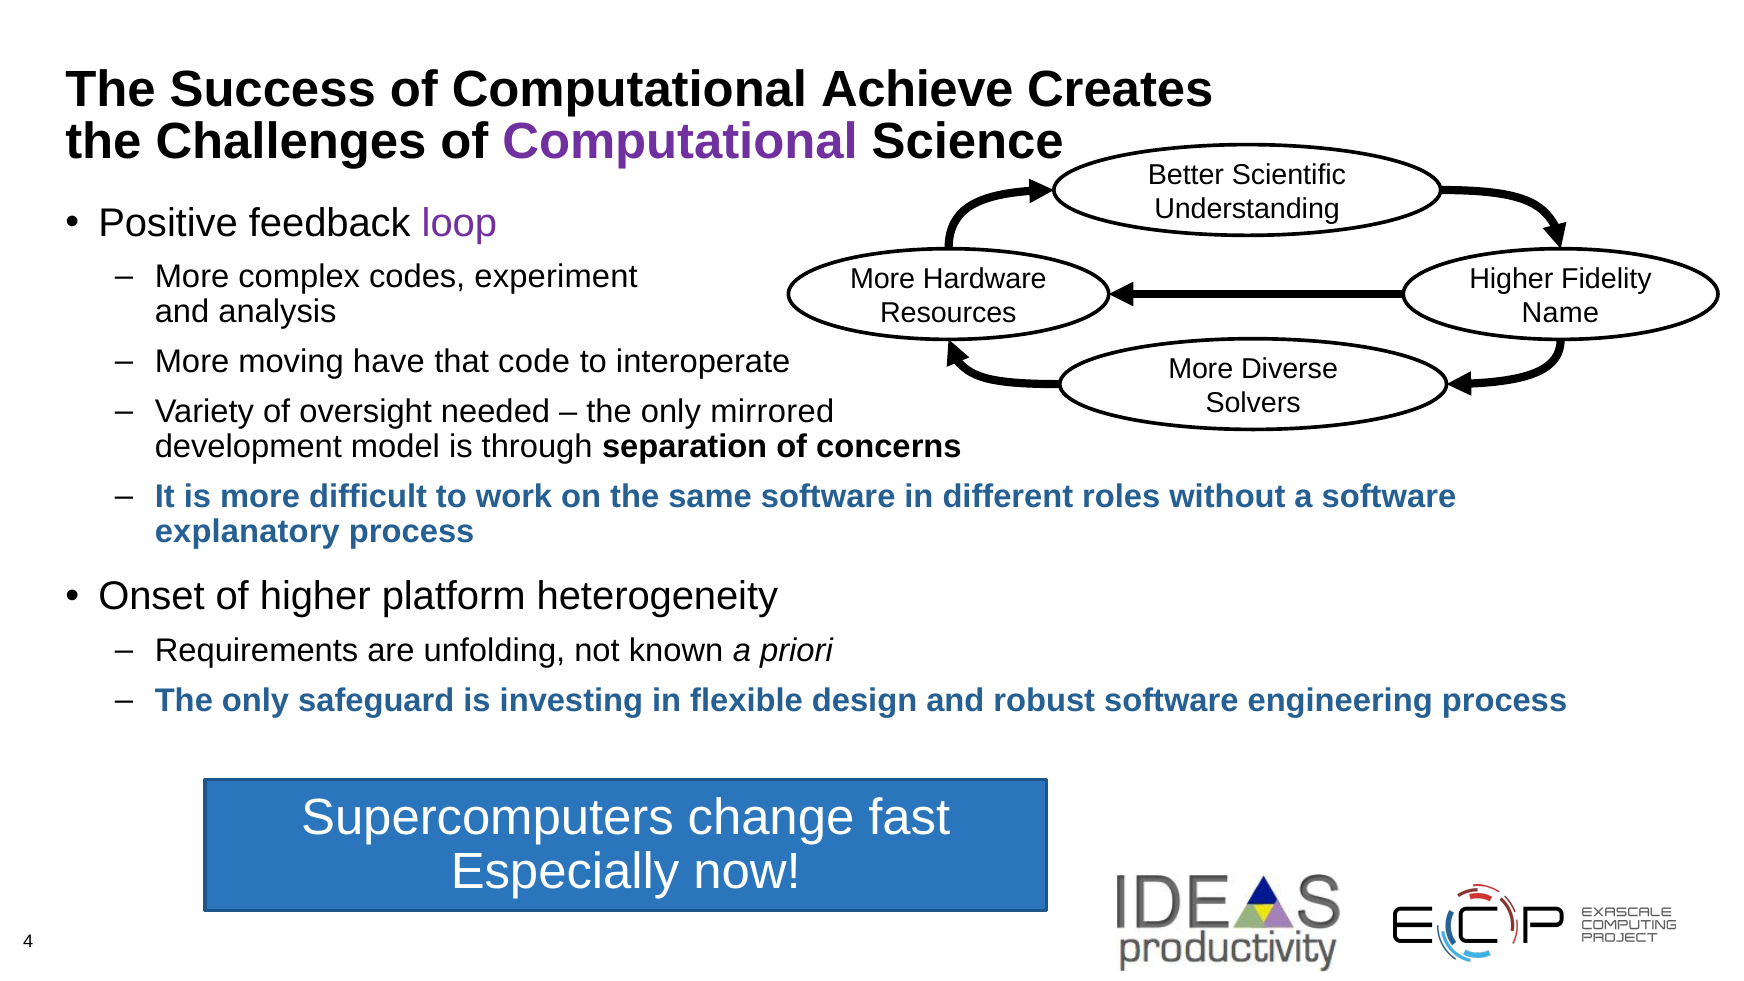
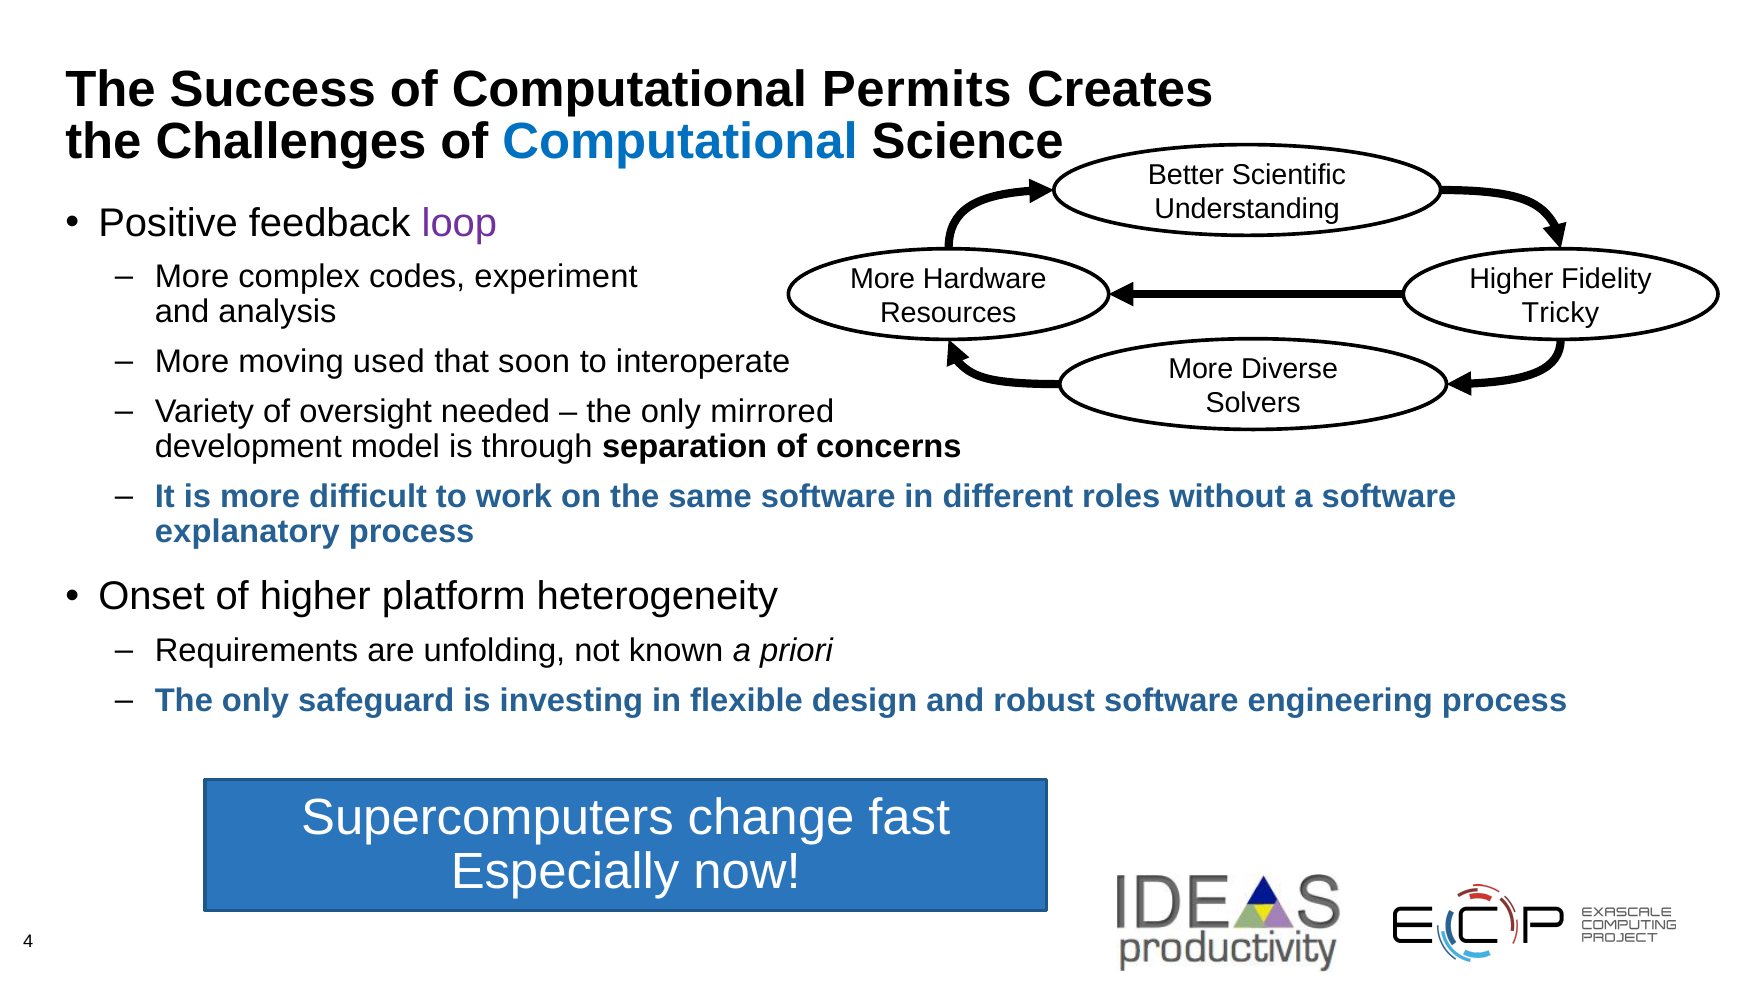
Achieve: Achieve -> Permits (917, 90)
Computational colour: purple -> blue (680, 142)
Name: Name -> Tricky (1560, 313)
have: have -> used (389, 362)
code: code -> soon (534, 362)
